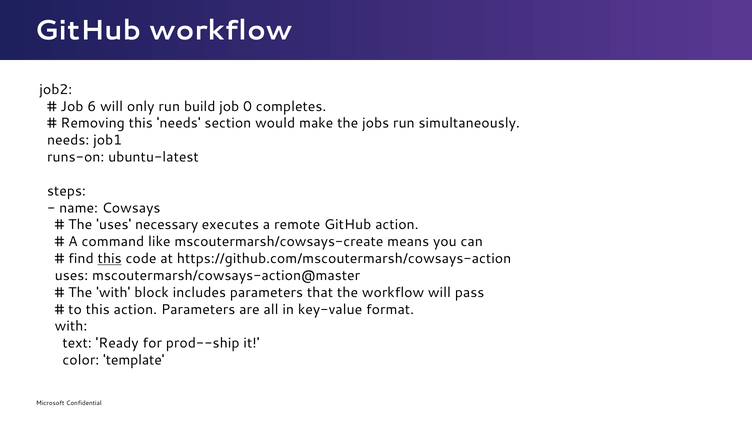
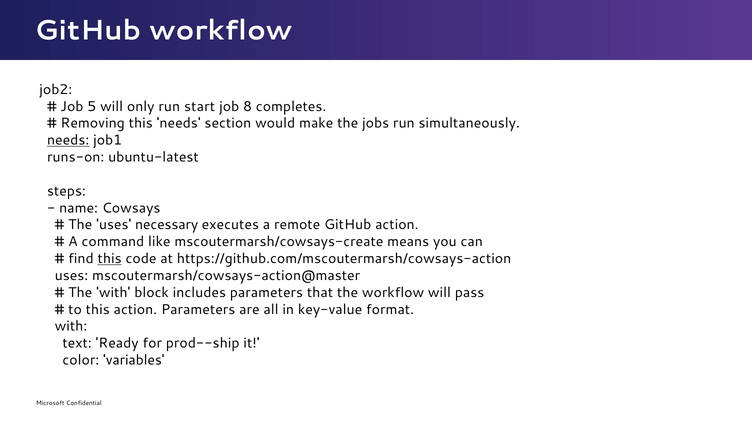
6: 6 -> 5 (92, 106)
build: build -> start (200, 106)
0: 0 -> 8 (248, 106)
needs underline: none -> present (68, 140)
template: template -> variables (134, 360)
